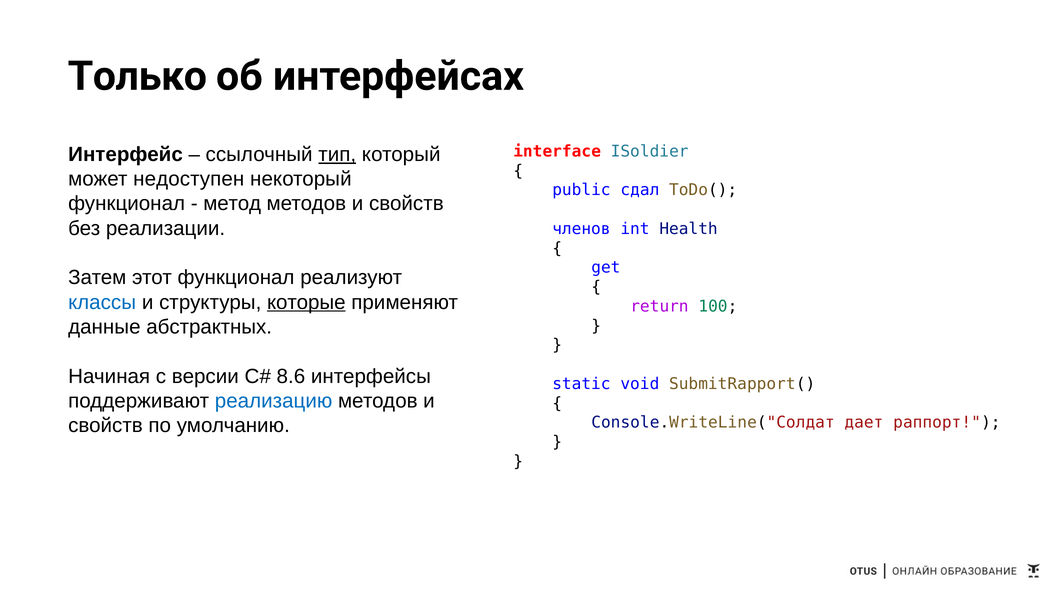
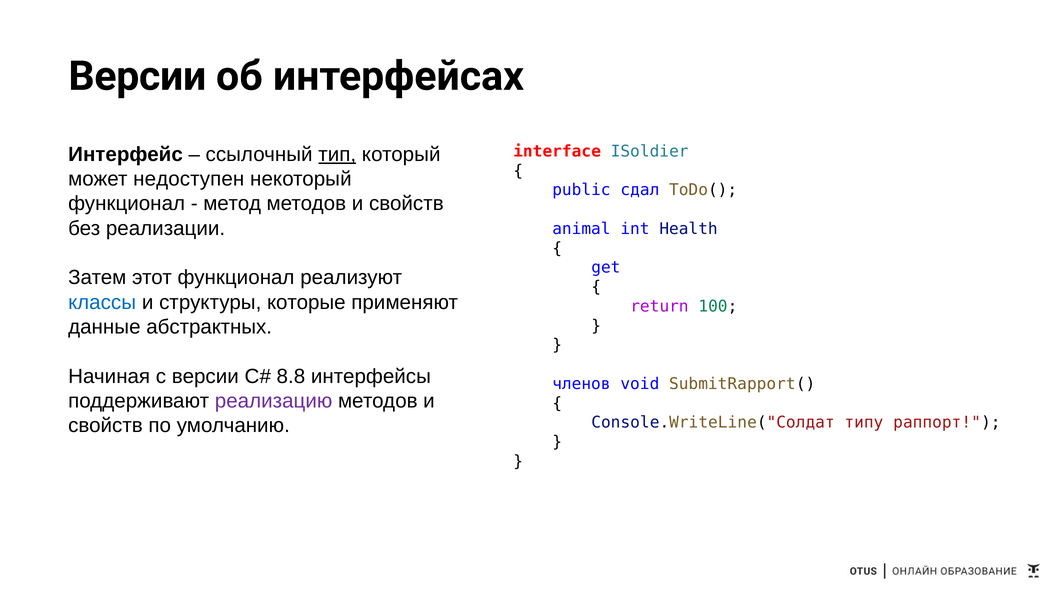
Только: Только -> Версии (137, 76)
членов: членов -> animal (581, 229)
которые underline: present -> none (306, 303)
8.6: 8.6 -> 8.8 (291, 377)
static: static -> членов (581, 384)
реализацию colour: blue -> purple (274, 401)
дает: дает -> типу (864, 423)
